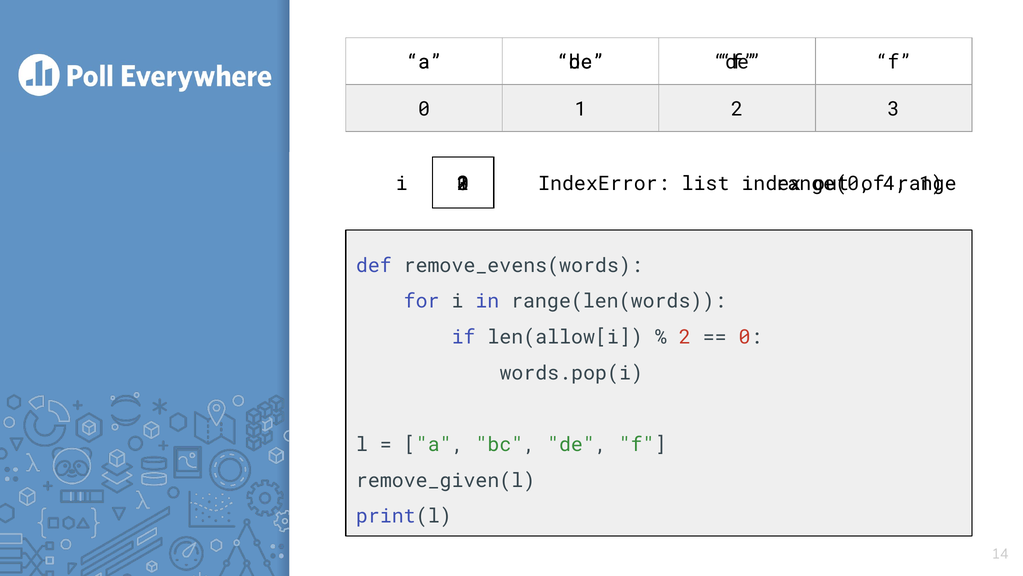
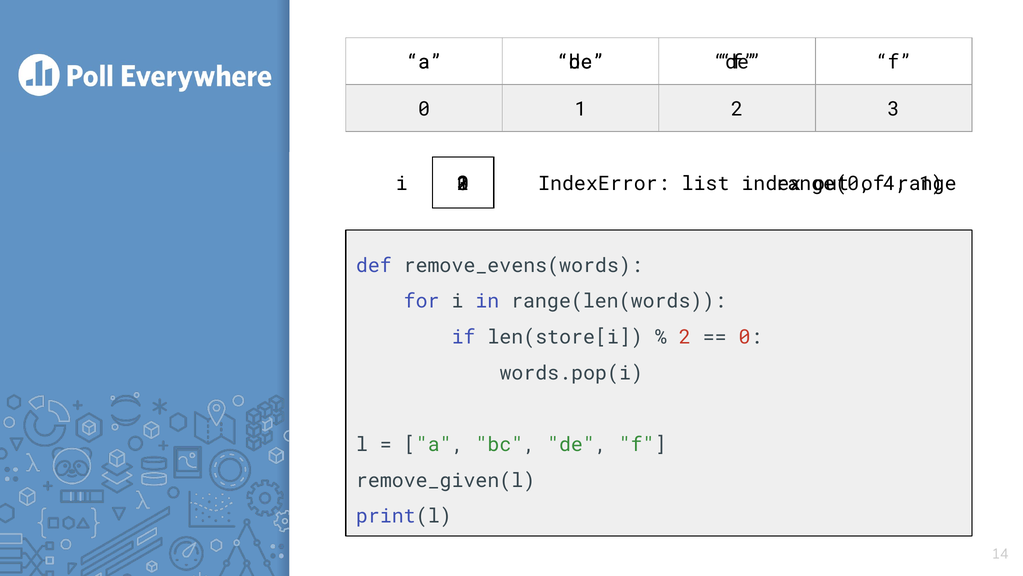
len(allow[i: len(allow[i -> len(store[i (565, 337)
